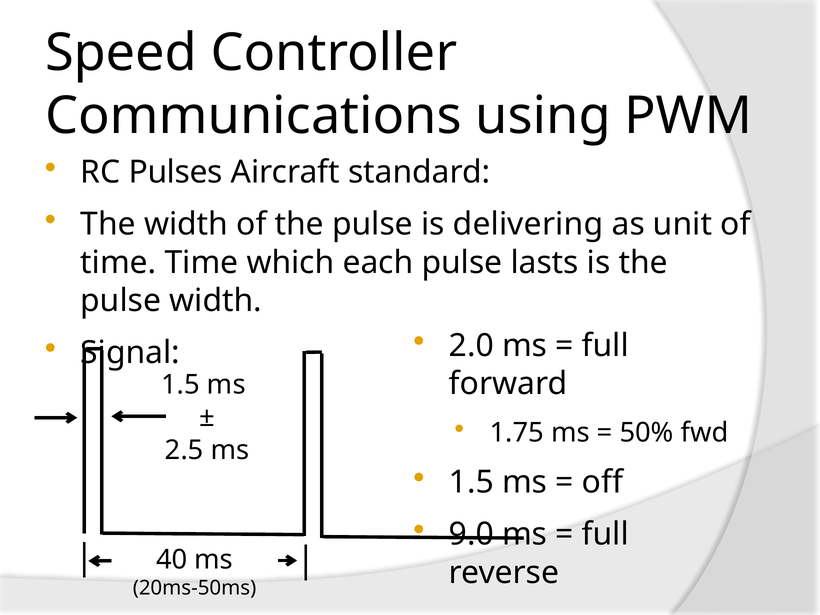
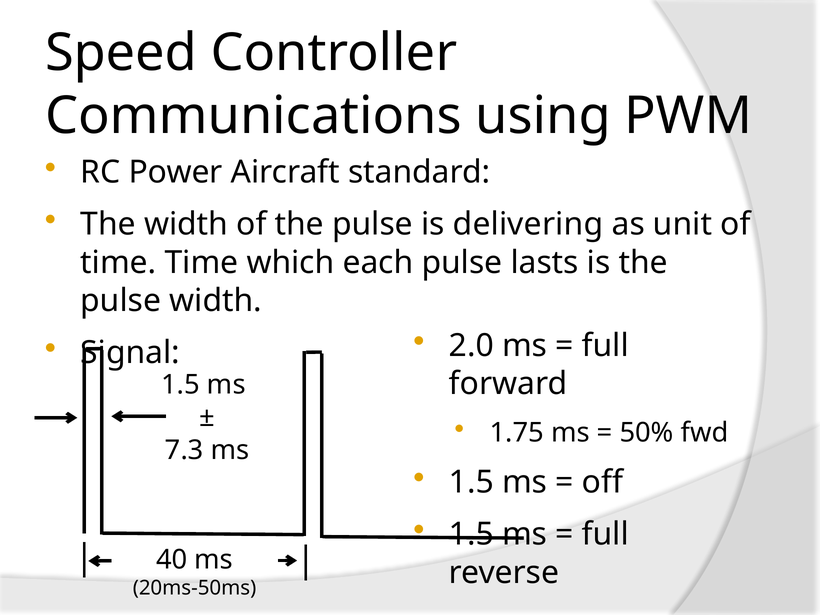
Pulses: Pulses -> Power (176, 172)
2.5: 2.5 -> 7.3 (184, 450)
9.0: 9.0 -> 1.5 (471, 534)
